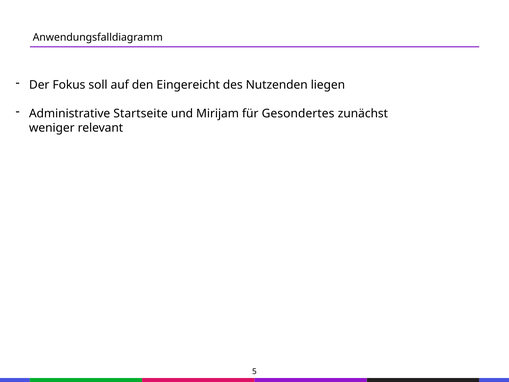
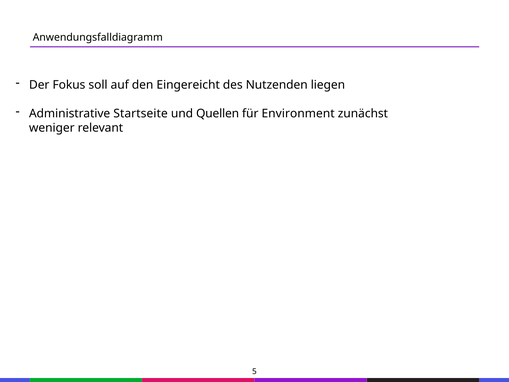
Mirijam: Mirijam -> Quellen (218, 113)
Gesondertes: Gesondertes -> Environment (298, 113)
